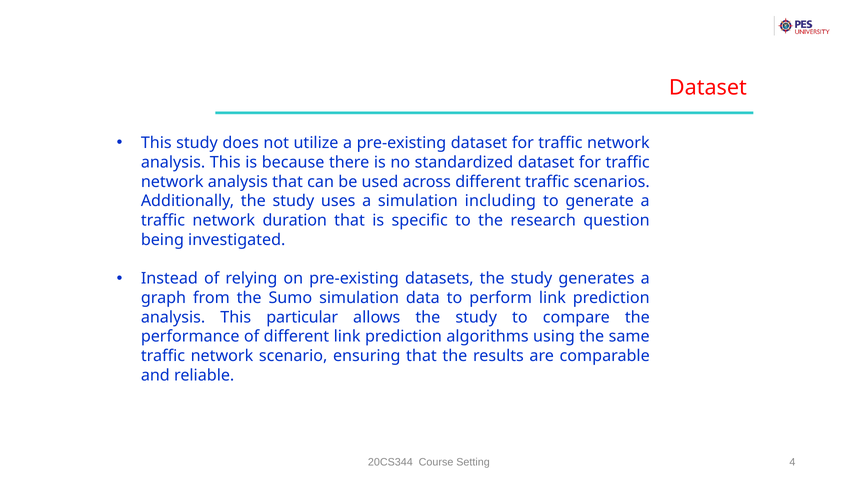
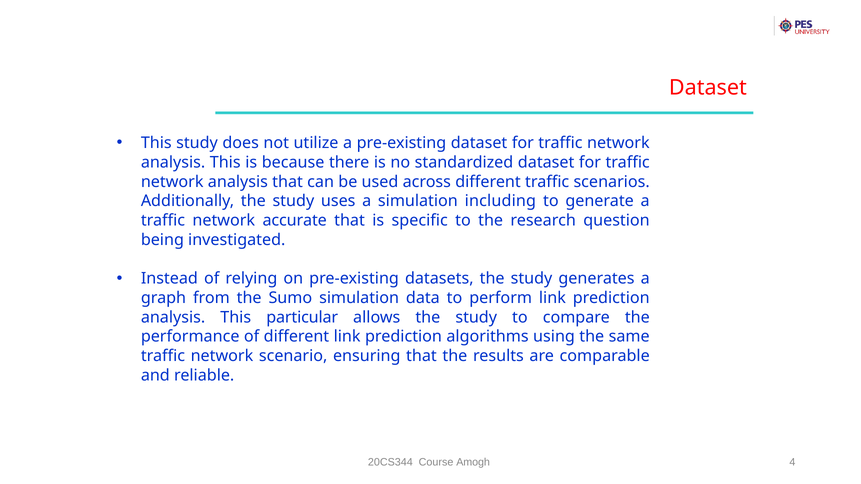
duration: duration -> accurate (295, 221)
Setting: Setting -> Amogh (473, 463)
